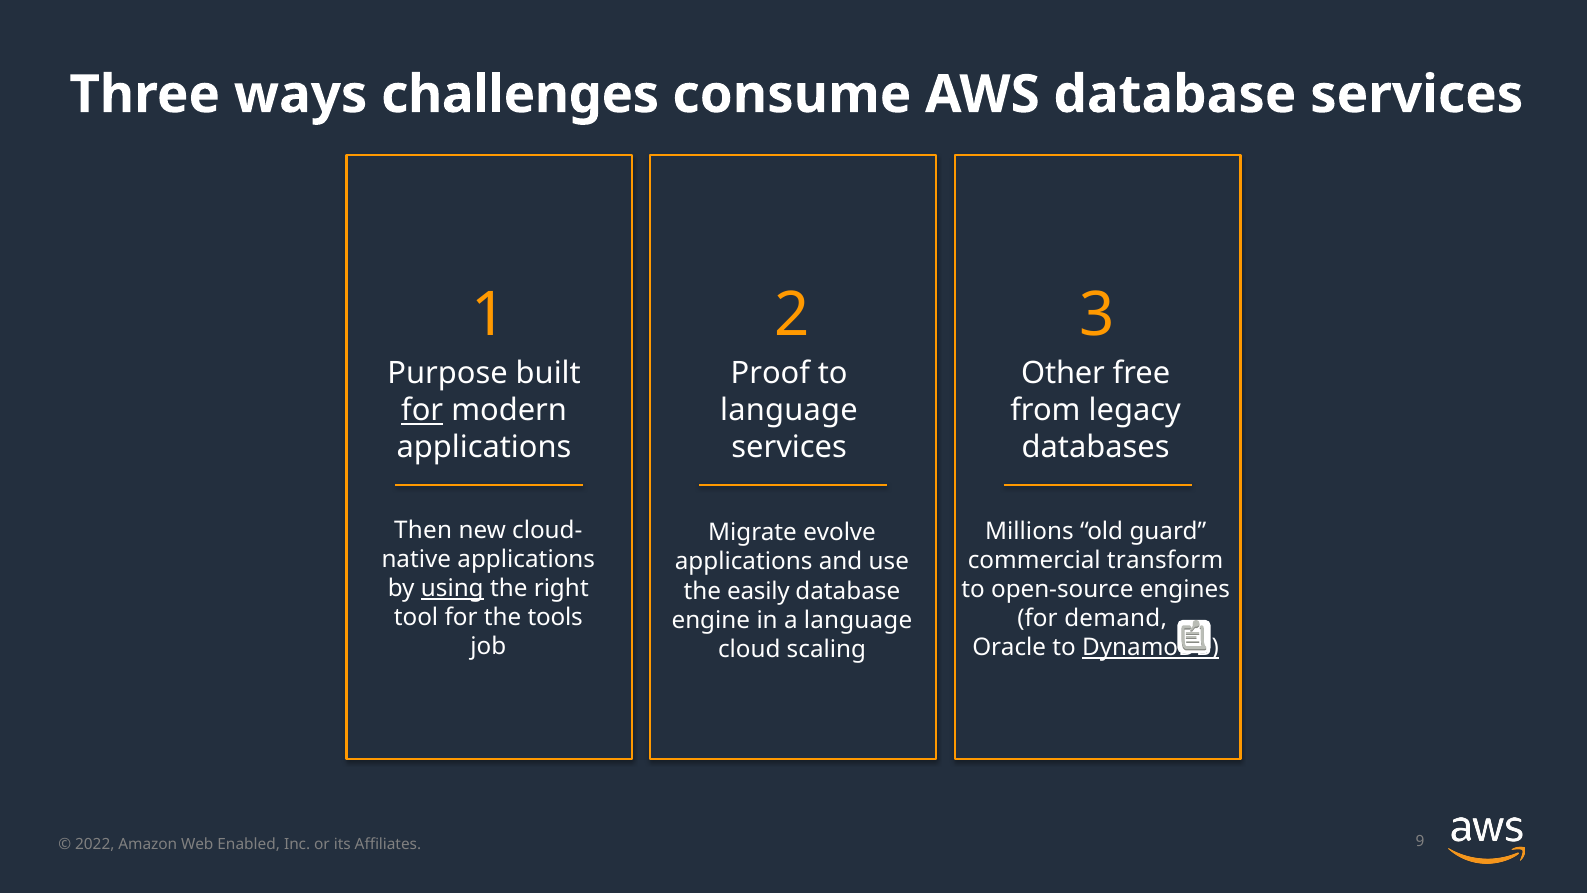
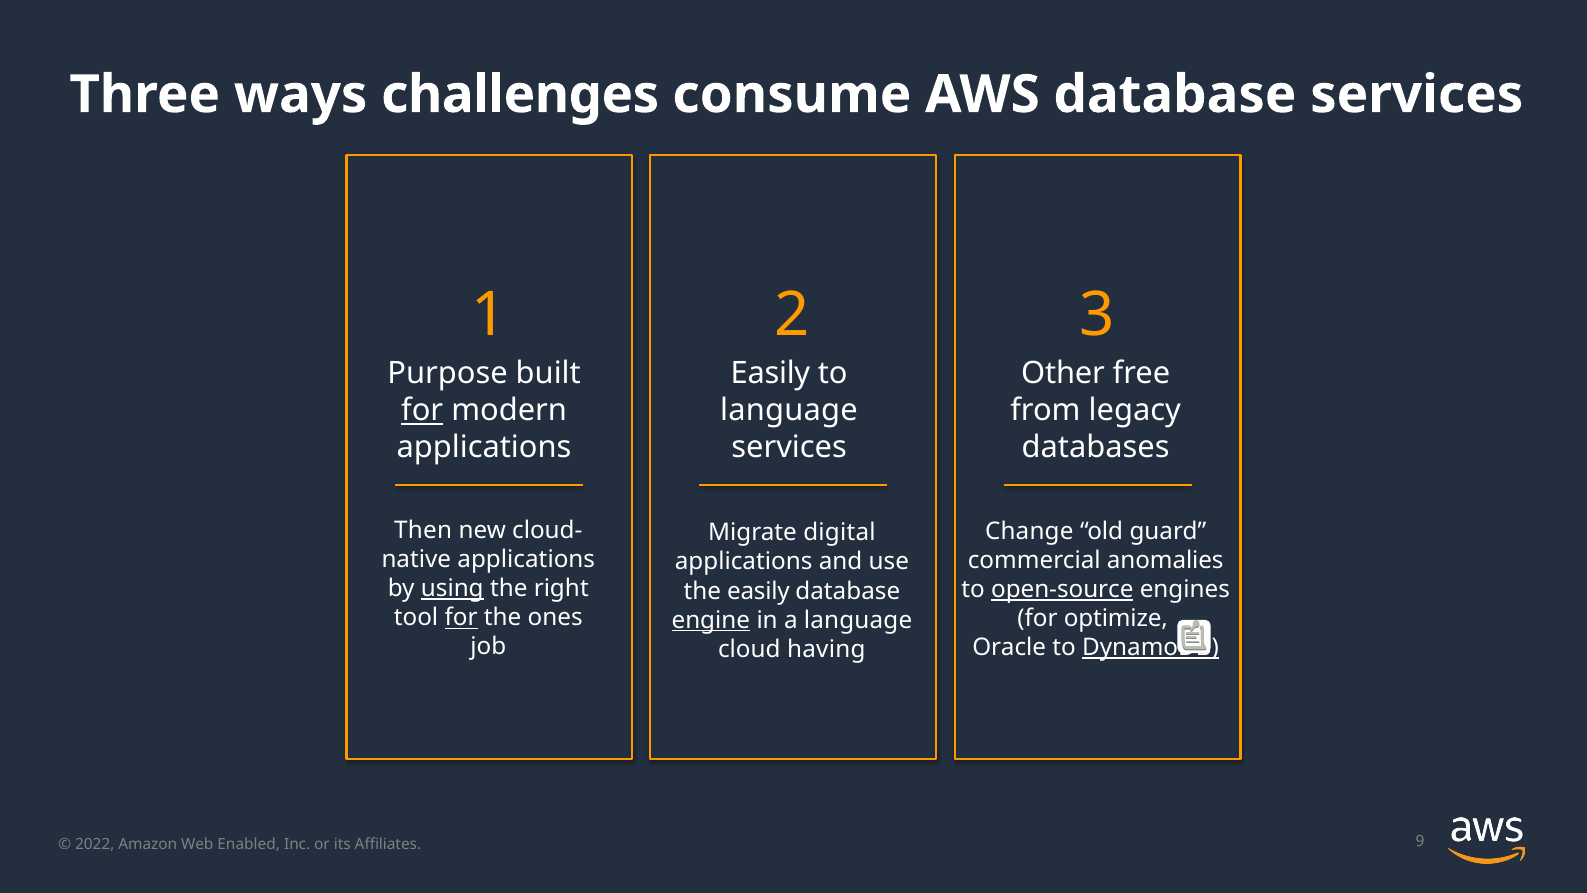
Proof: Proof -> Easily (770, 373)
Millions: Millions -> Change (1029, 531)
evolve: evolve -> digital (839, 533)
transform: transform -> anomalies (1165, 560)
open-source underline: none -> present (1062, 589)
for underline: none -> present (461, 618)
tools: tools -> ones (555, 618)
demand: demand -> optimize (1116, 618)
engine underline: none -> present (711, 620)
scaling: scaling -> having (826, 649)
